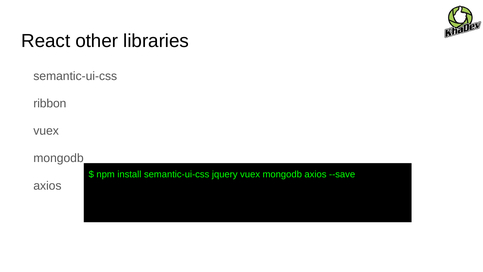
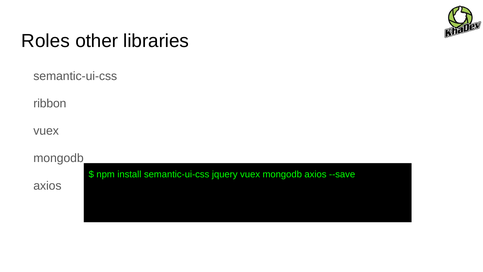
React: React -> Roles (46, 41)
